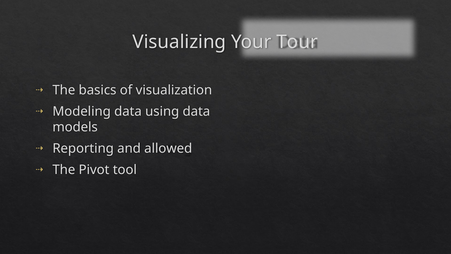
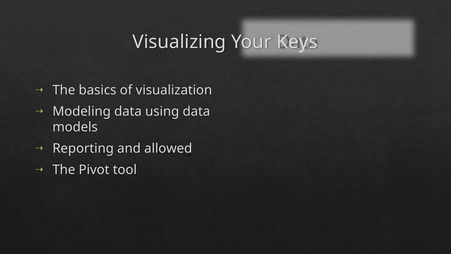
Tour: Tour -> Keys (297, 42)
